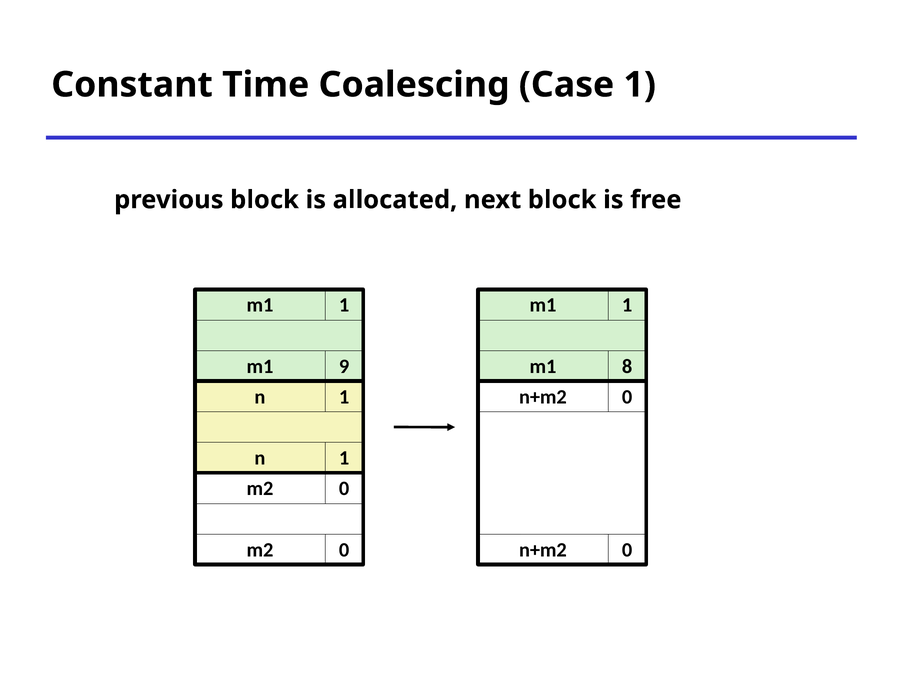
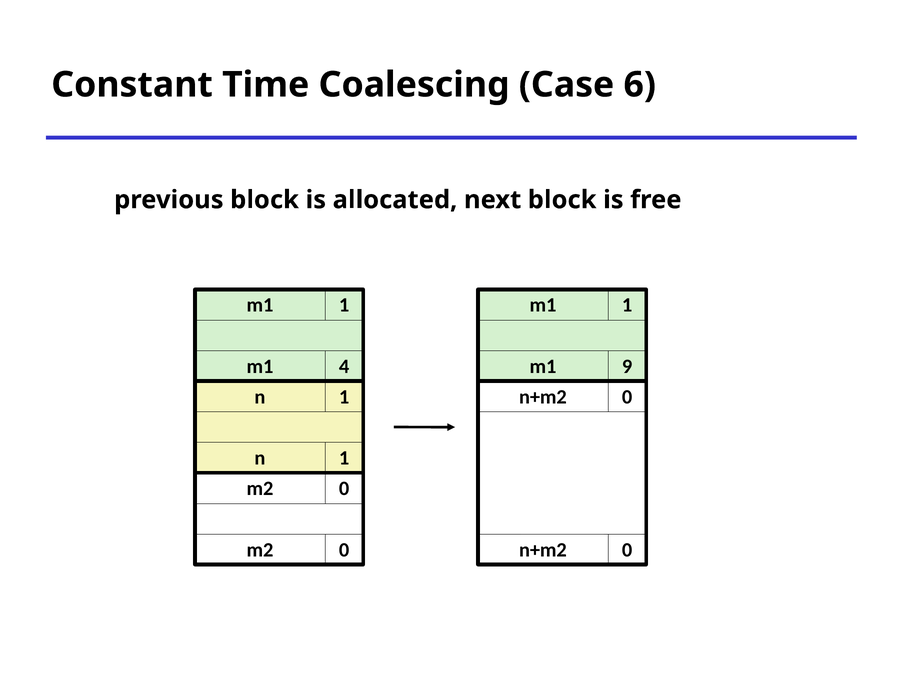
Case 1: 1 -> 6 (640, 85)
9: 9 -> 4 (344, 367)
8: 8 -> 9 (627, 367)
